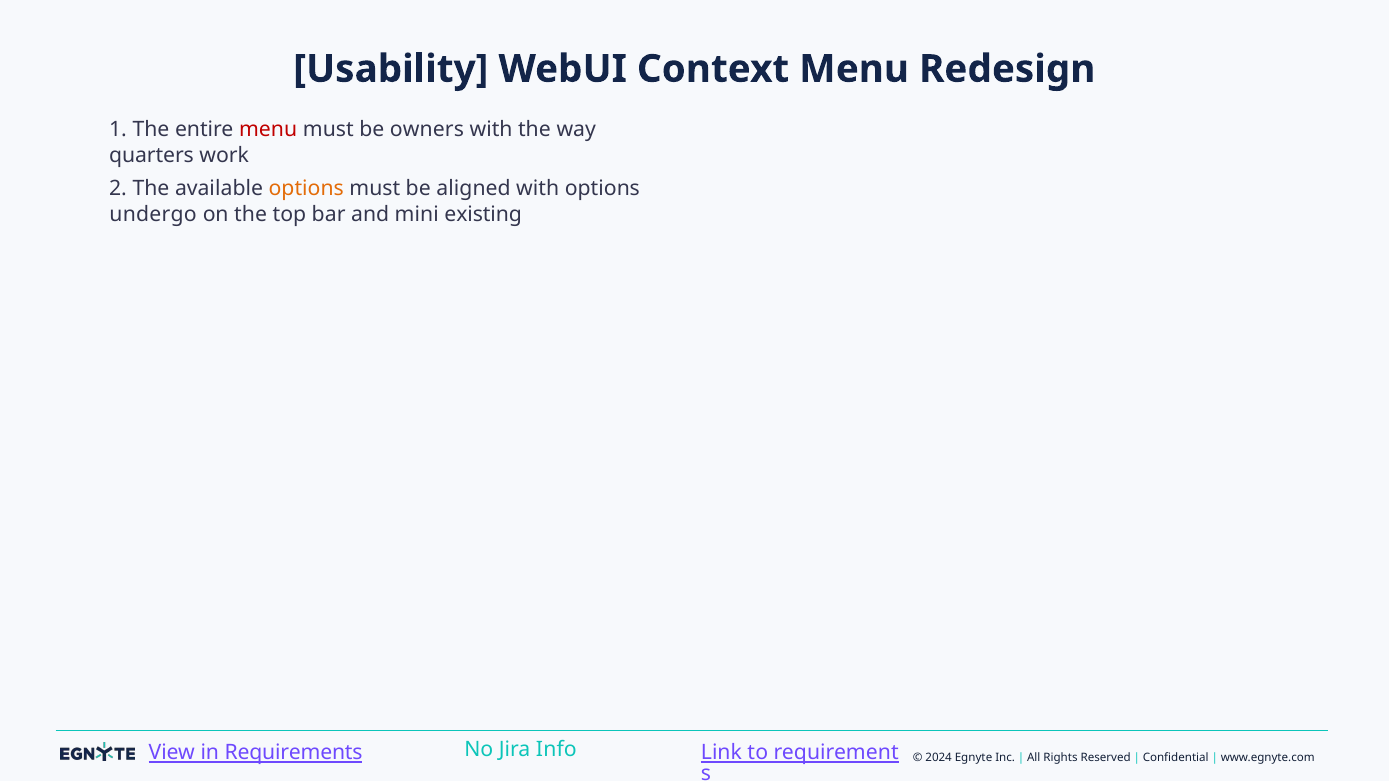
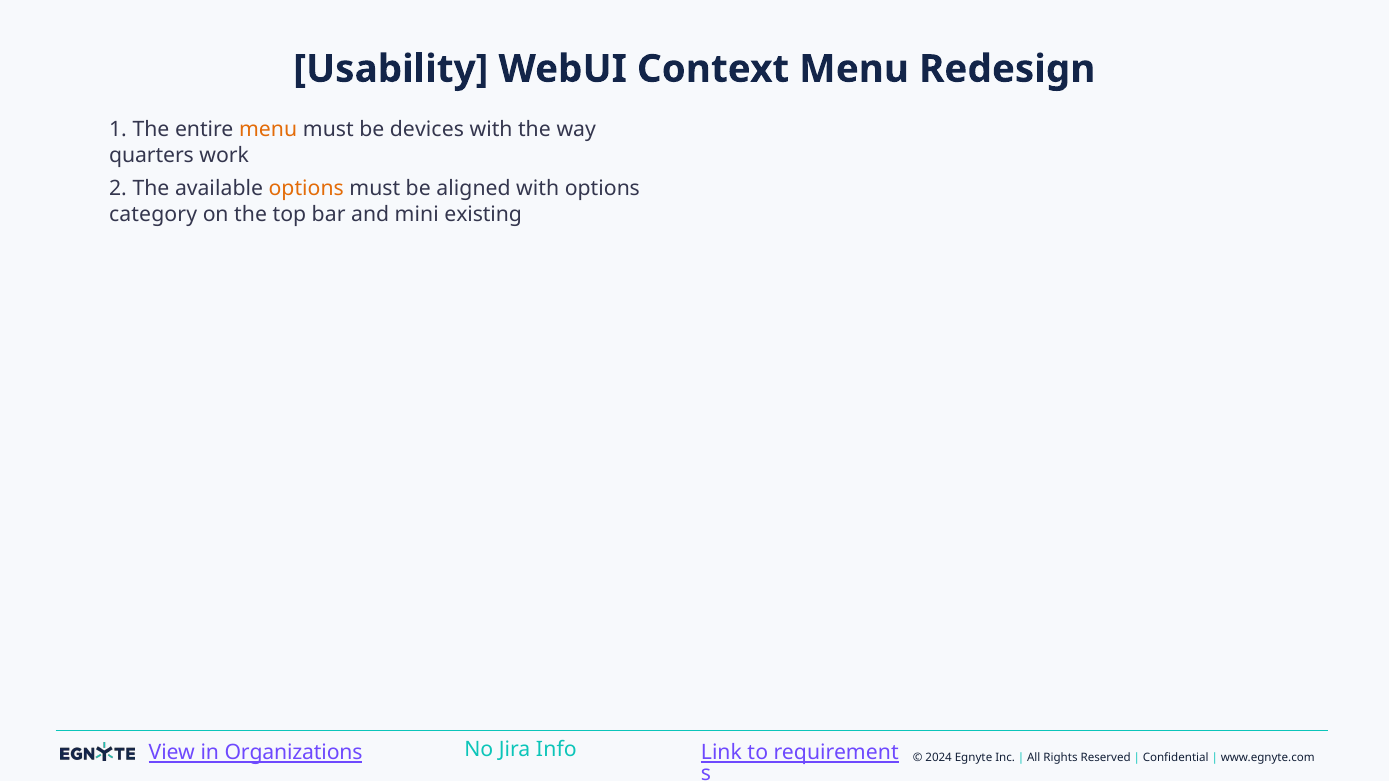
menu colour: red -> orange (268, 130)
owners: owners -> devices (427, 130)
undergo: undergo -> category (153, 214)
Requirements: Requirements -> Organizations (294, 753)
